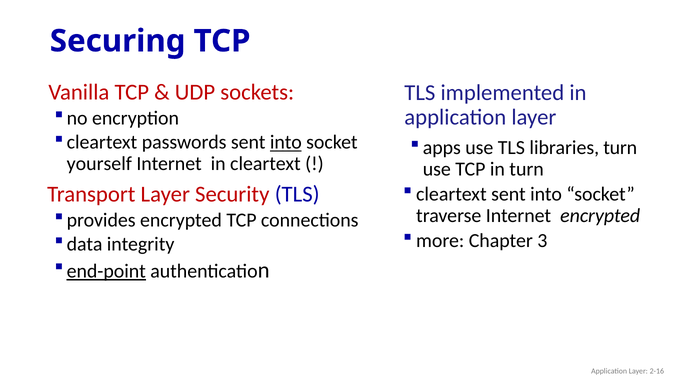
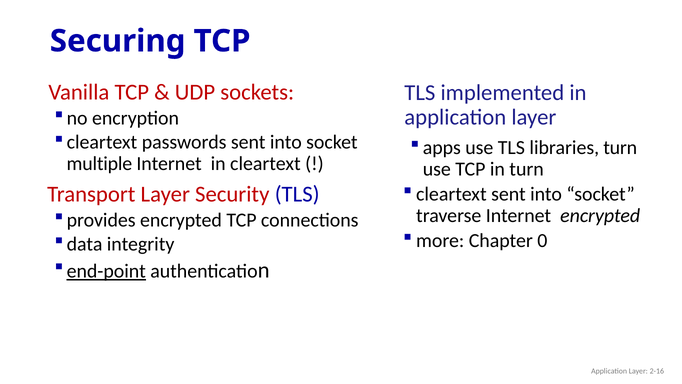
into underline: present -> none (286, 142)
yourself: yourself -> multiple (99, 164)
3: 3 -> 0 (542, 240)
